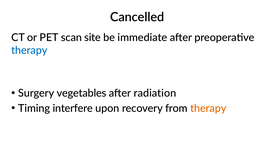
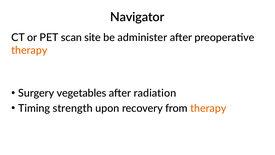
Cancelled: Cancelled -> Navigator (137, 17)
immediate: immediate -> administer (142, 37)
therapy colour: blue -> orange (29, 50)
interfere: interfere -> strength (73, 108)
